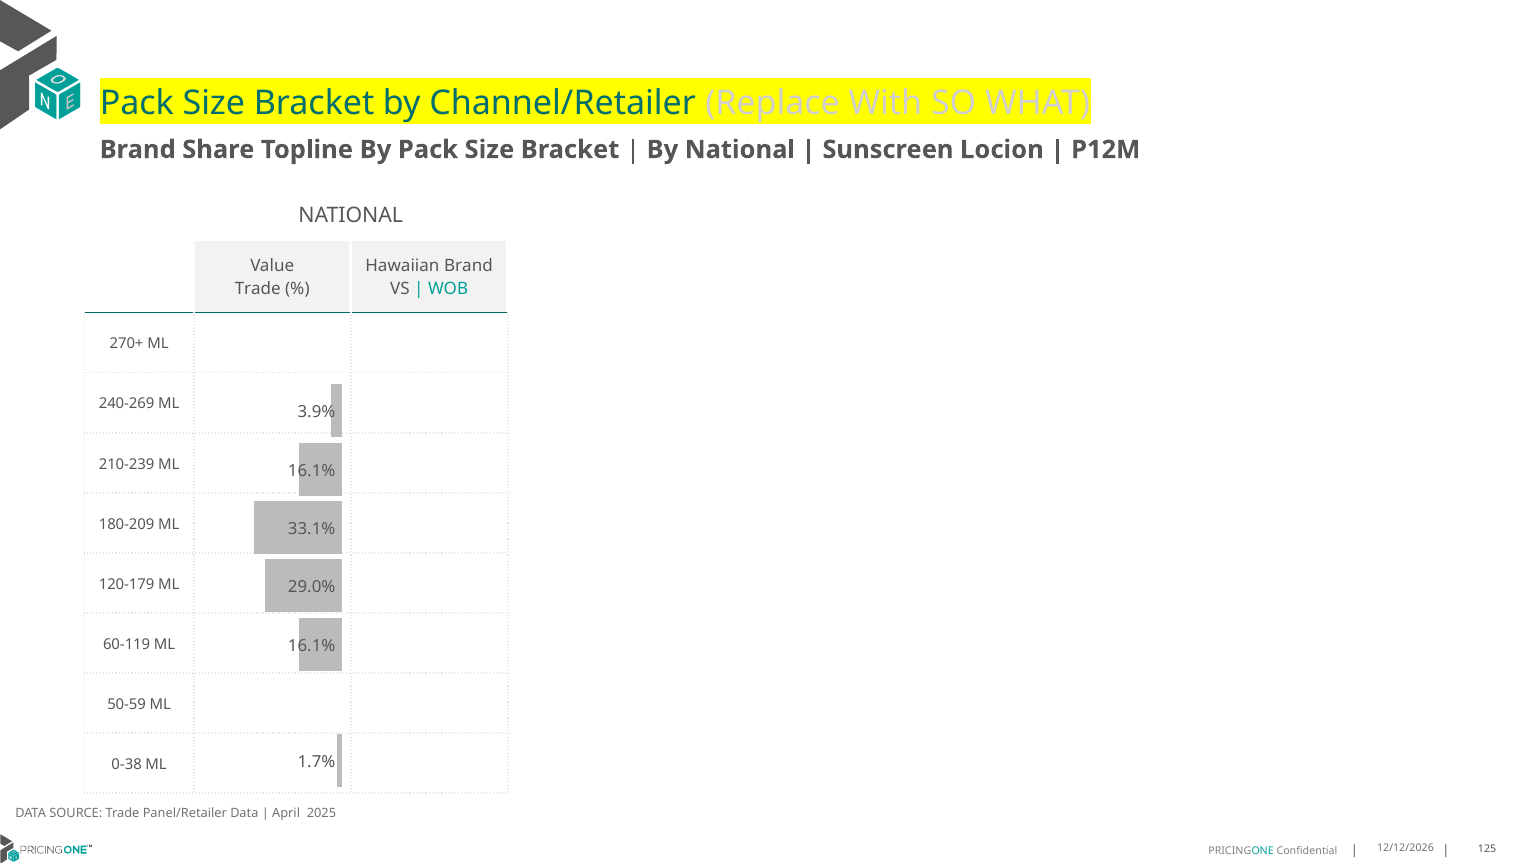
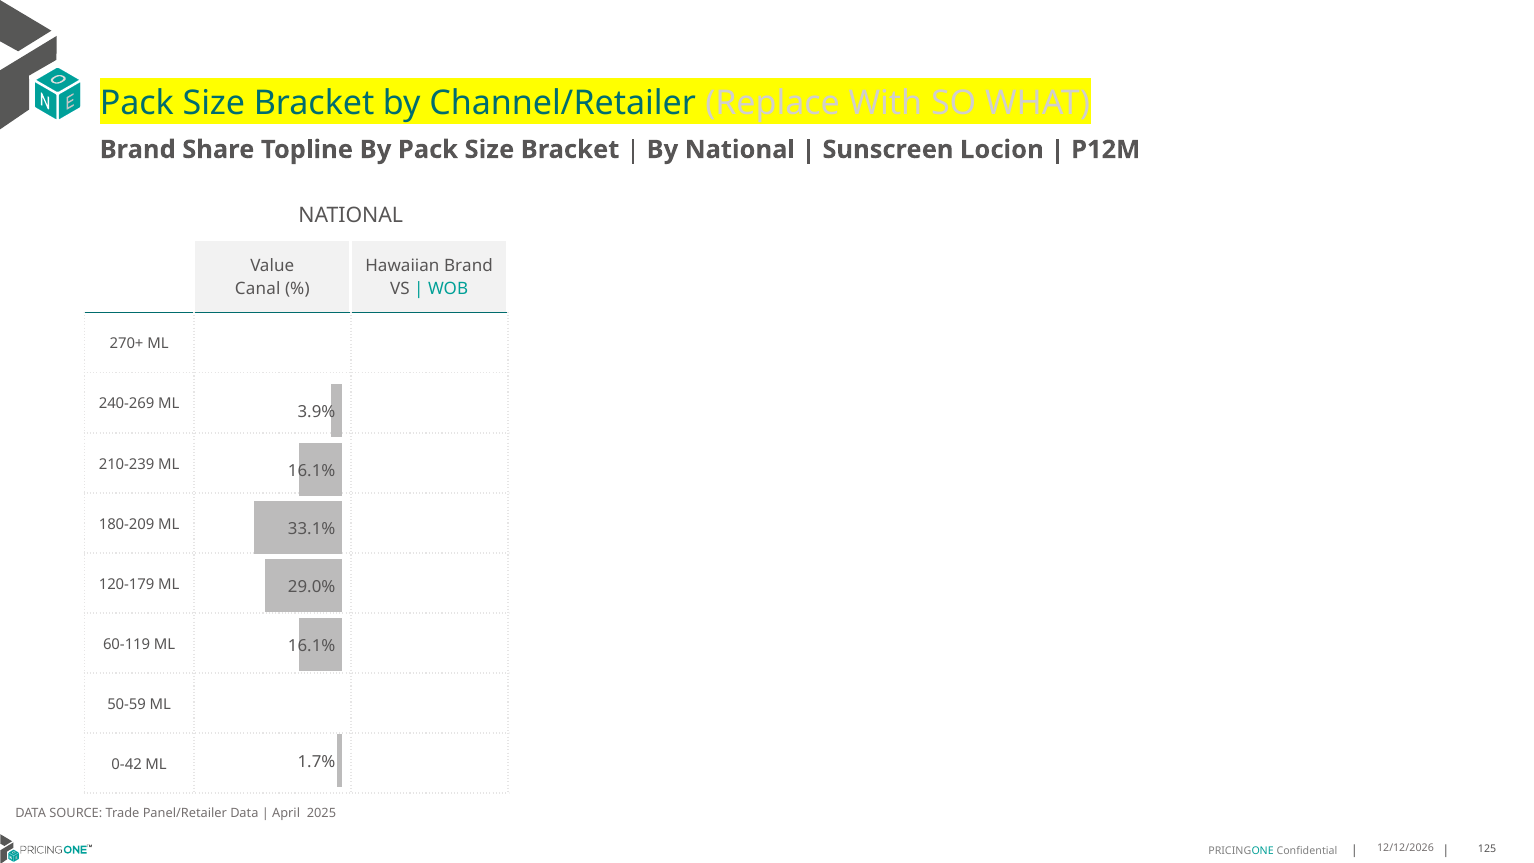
Trade: Trade -> Canal (258, 289)
0-38: 0-38 -> 0-42 (127, 764)
